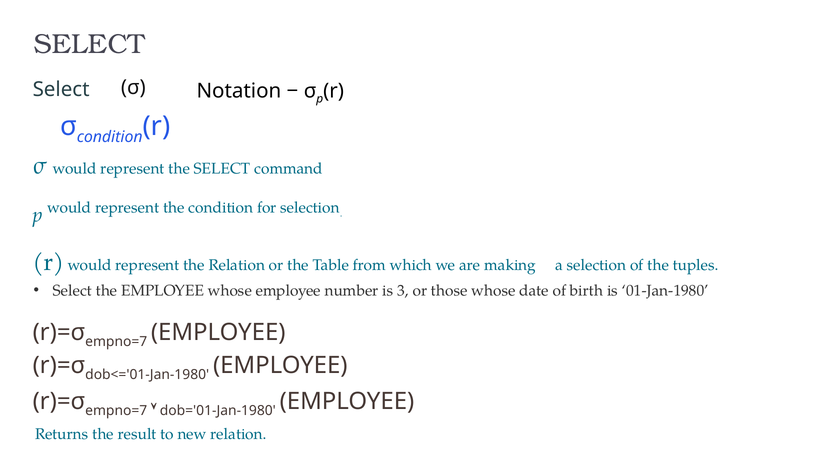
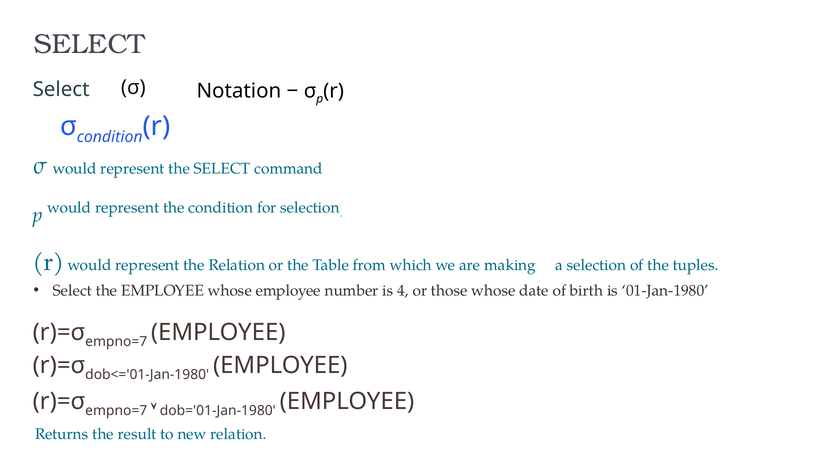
3: 3 -> 4 (403, 291)
